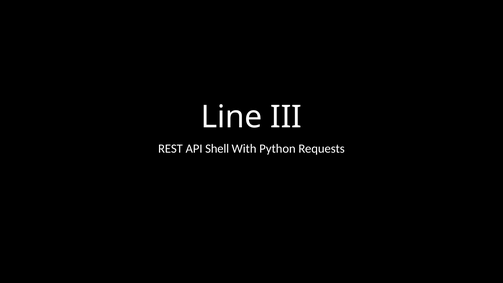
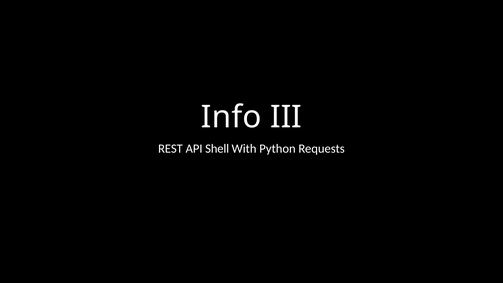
Line: Line -> Info (231, 117)
